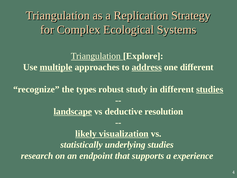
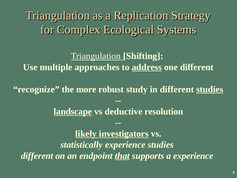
Explore: Explore -> Shifting (143, 56)
multiple underline: present -> none (56, 67)
types: types -> more (86, 89)
visualization: visualization -> investigators (124, 133)
statistically underlying: underlying -> experience (125, 145)
research: research -> different (37, 156)
that underline: none -> present (122, 156)
